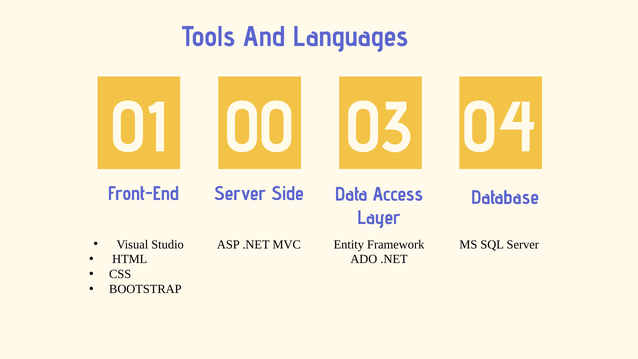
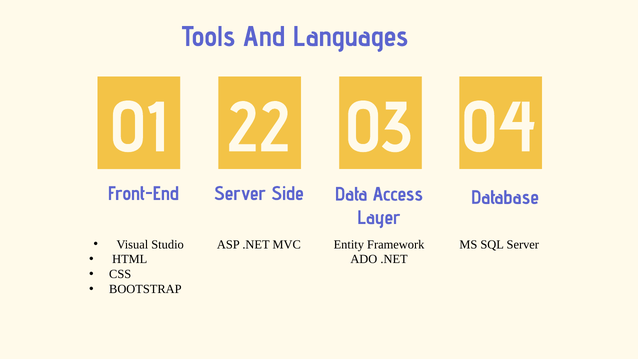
00: 00 -> 22 (259, 128)
